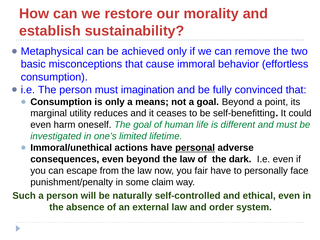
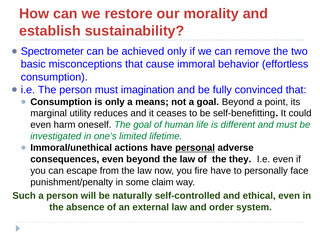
Metaphysical: Metaphysical -> Spectrometer (52, 51)
dark: dark -> they (240, 159)
fair: fair -> fire (201, 171)
